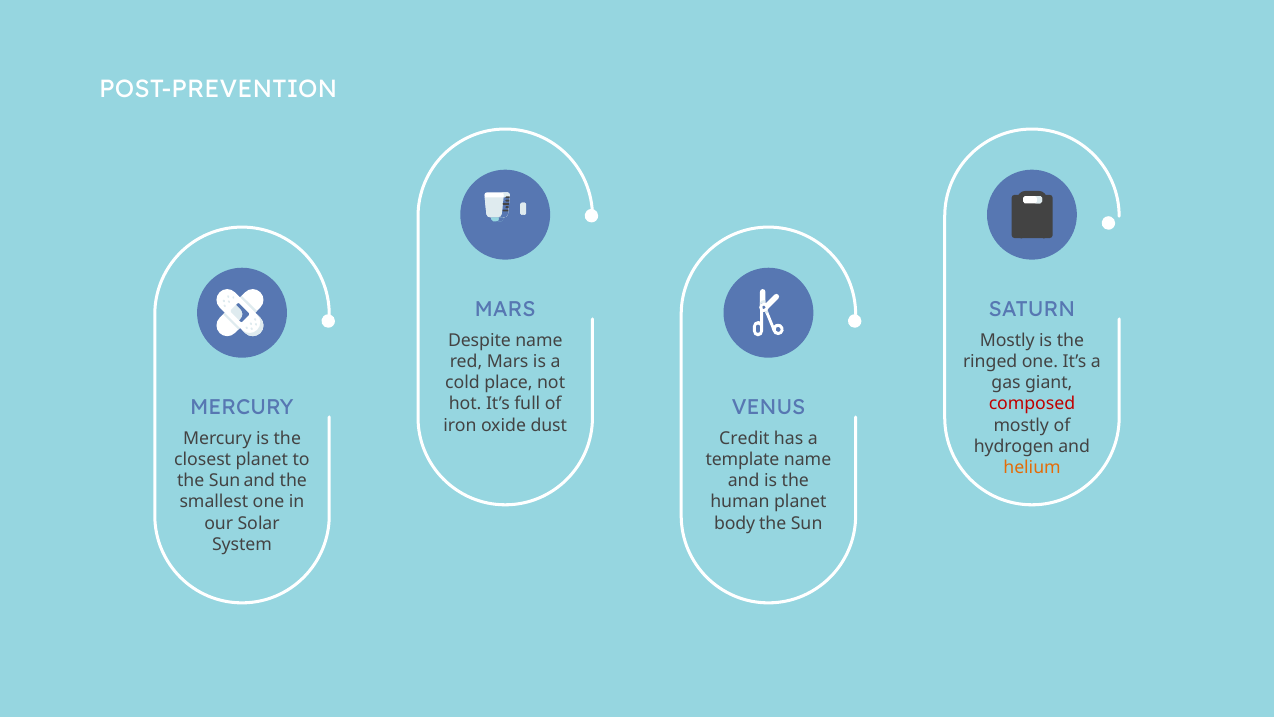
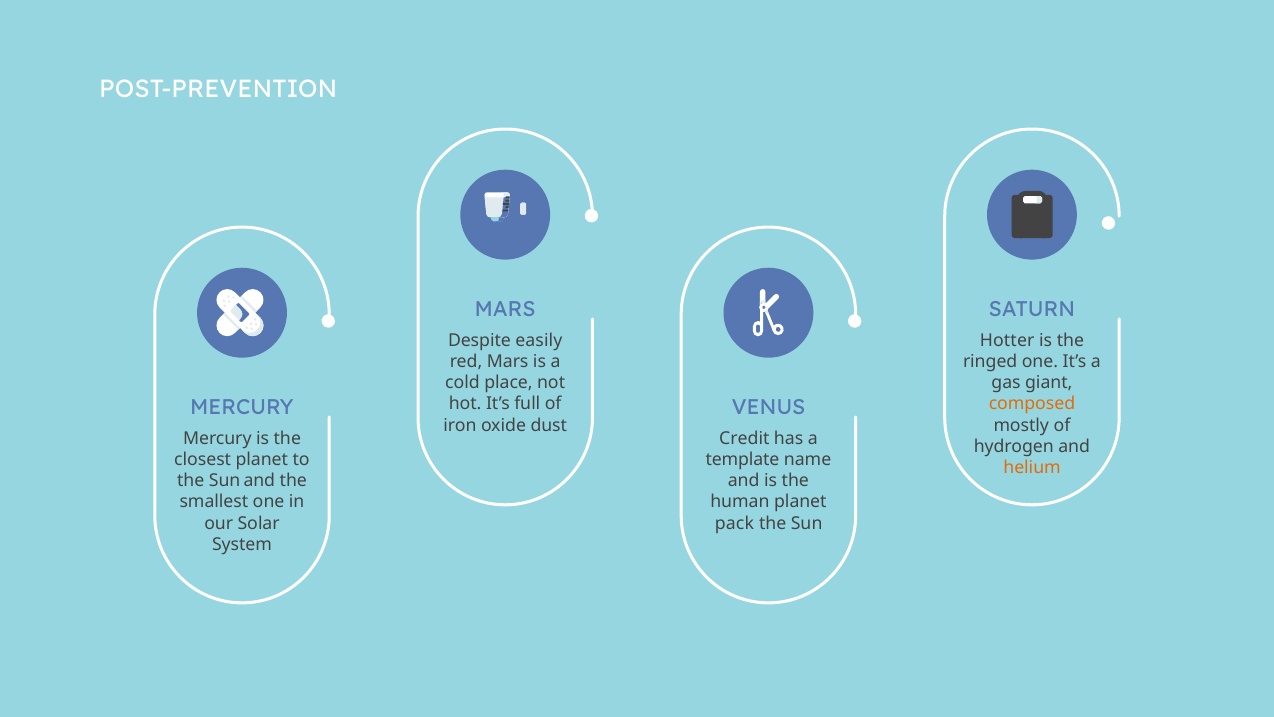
Despite name: name -> easily (539, 340)
Mostly: Mostly -> Hotter (1007, 340)
composed colour: red -> orange (1032, 404)
body: body -> pack (734, 523)
